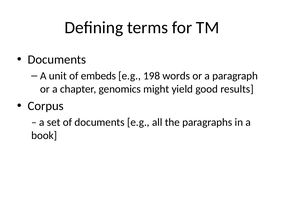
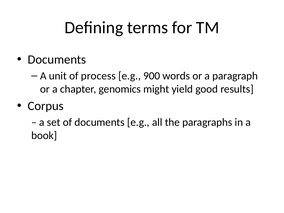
embeds: embeds -> process (98, 76)
198: 198 -> 900 (152, 76)
